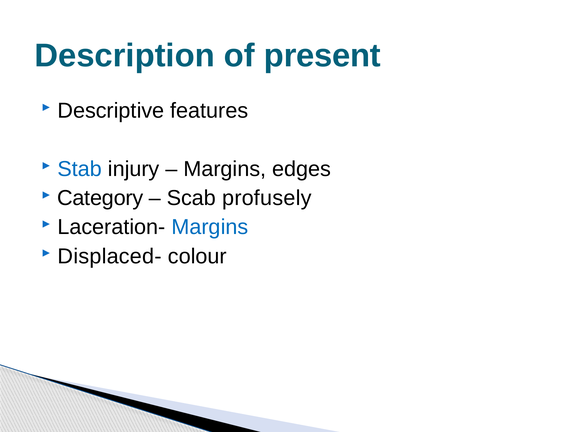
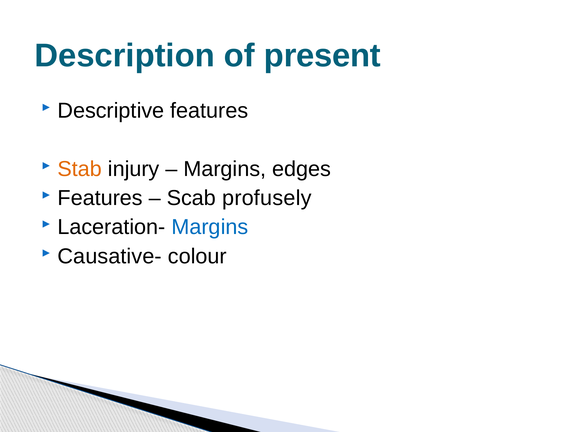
Stab colour: blue -> orange (80, 169)
Category: Category -> Features (100, 198)
Displaced-: Displaced- -> Causative- (110, 256)
